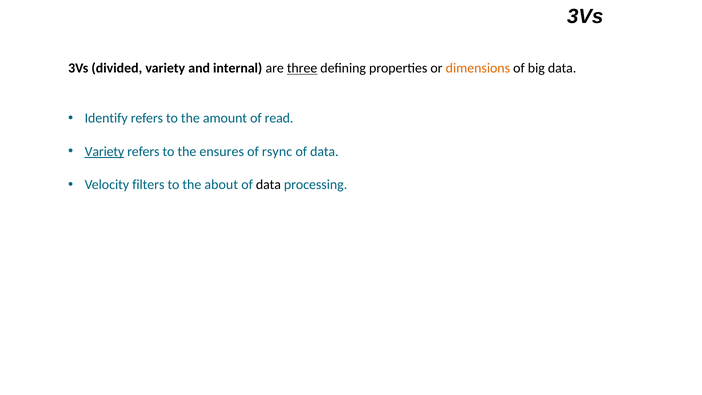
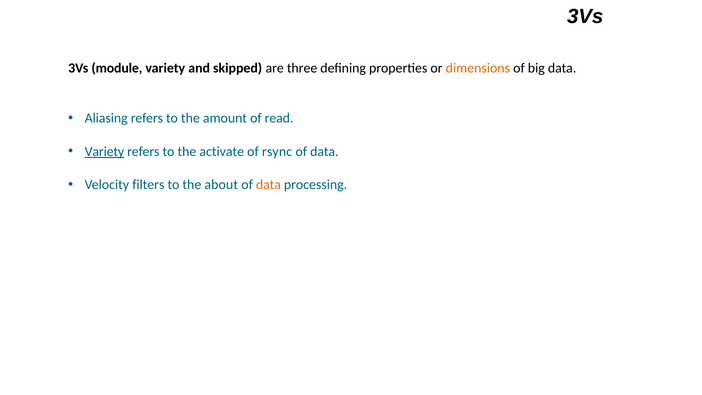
divided: divided -> module (117, 68)
internal: internal -> skipped (238, 68)
three underline: present -> none (302, 68)
Identify: Identify -> Aliasing (106, 118)
ensures: ensures -> activate (222, 152)
data colour: black -> orange (268, 185)
